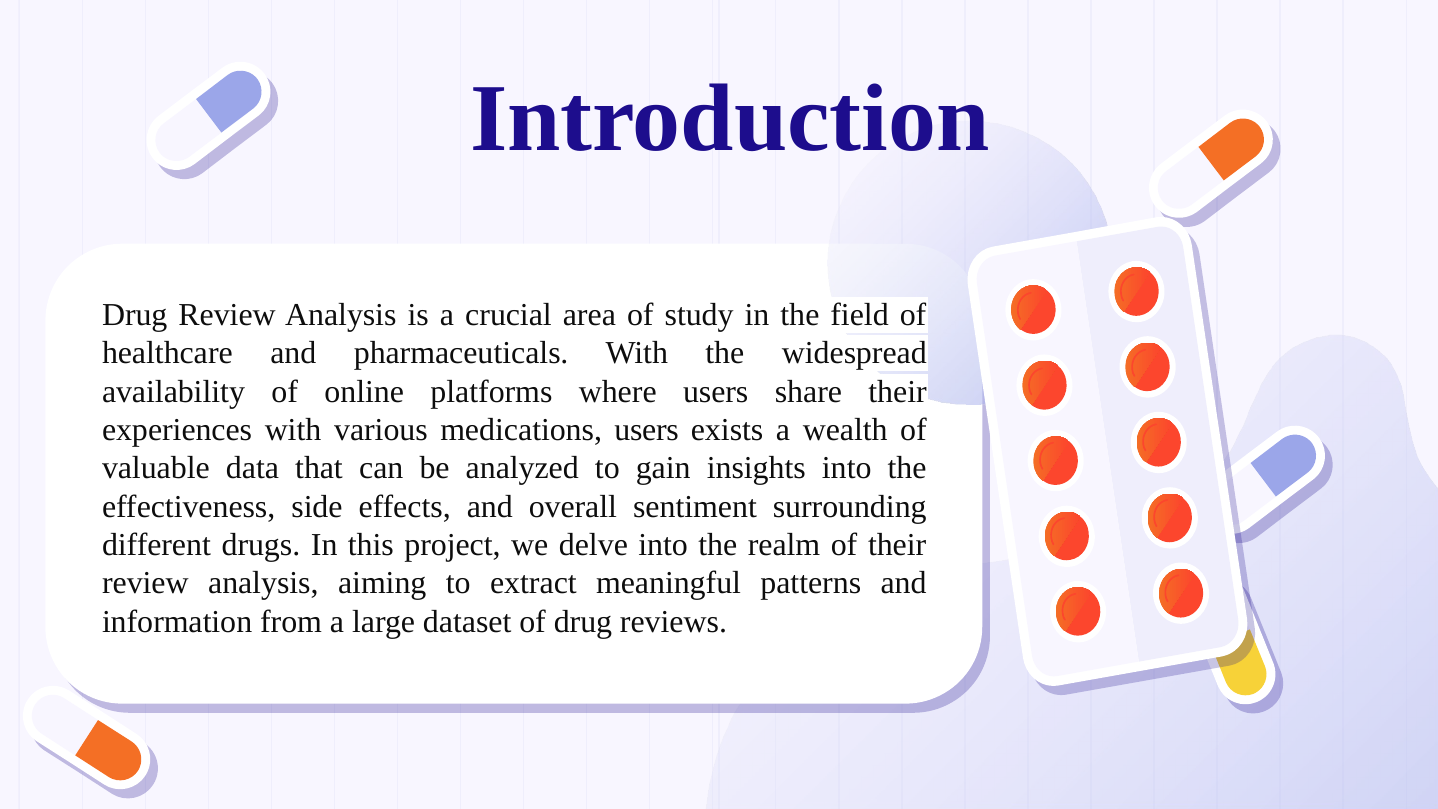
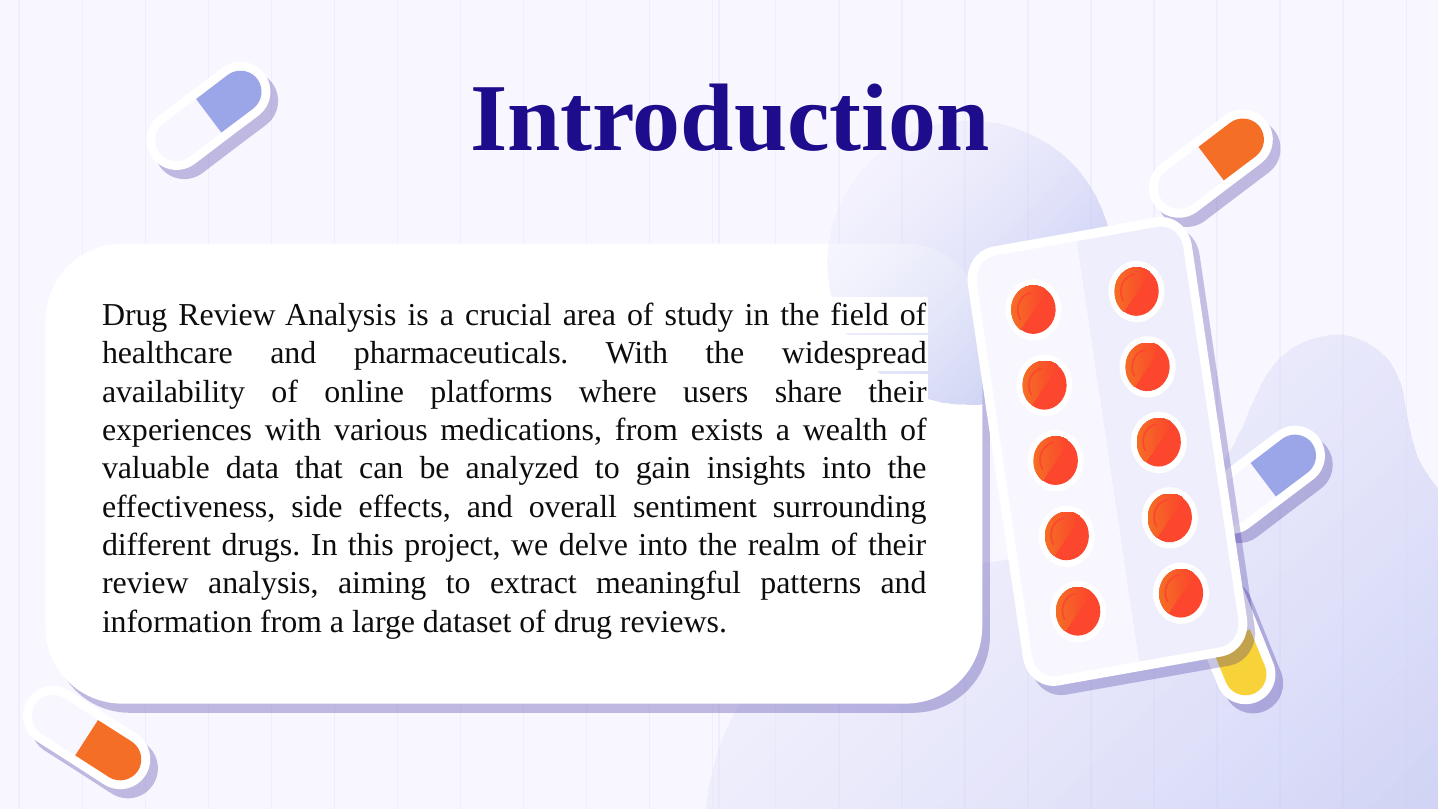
medications users: users -> from (646, 430)
